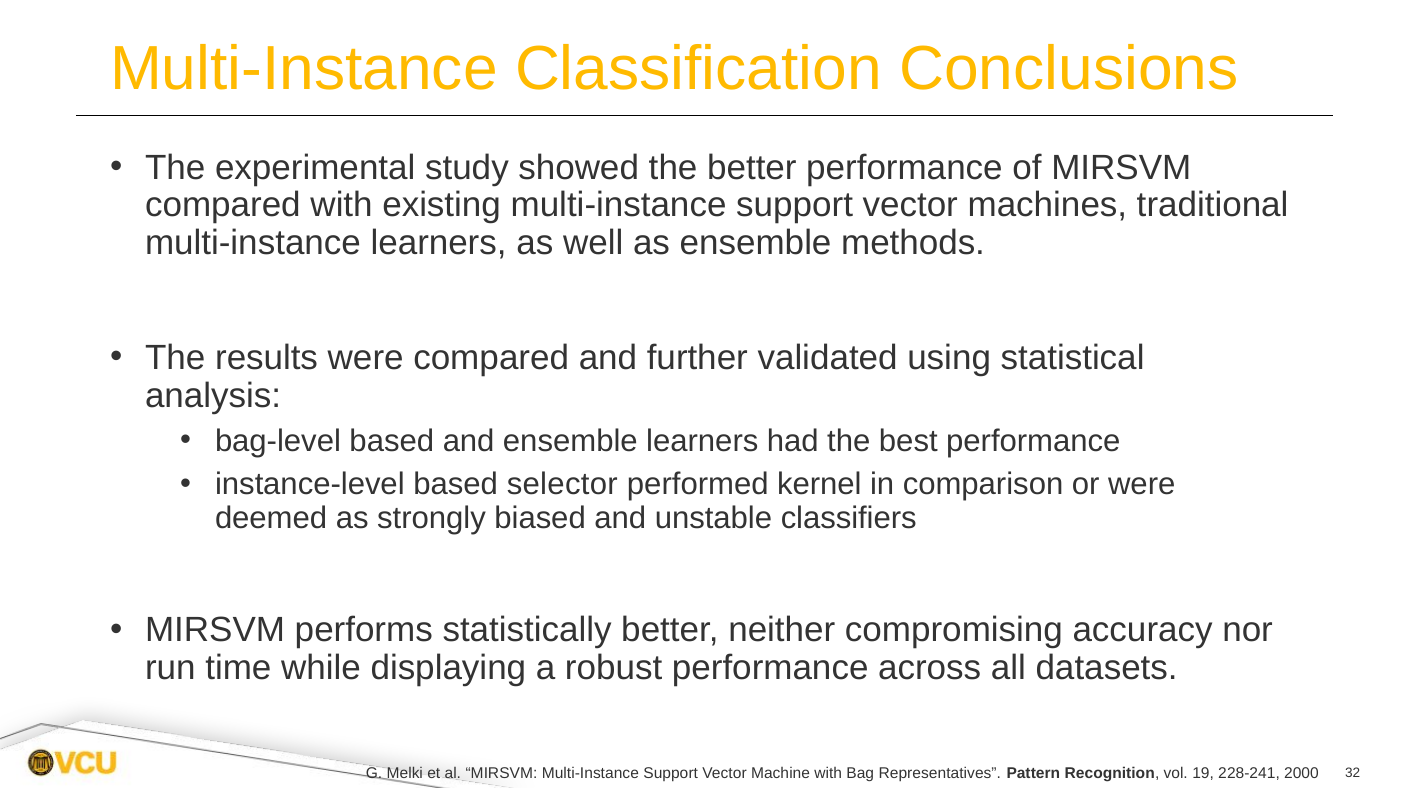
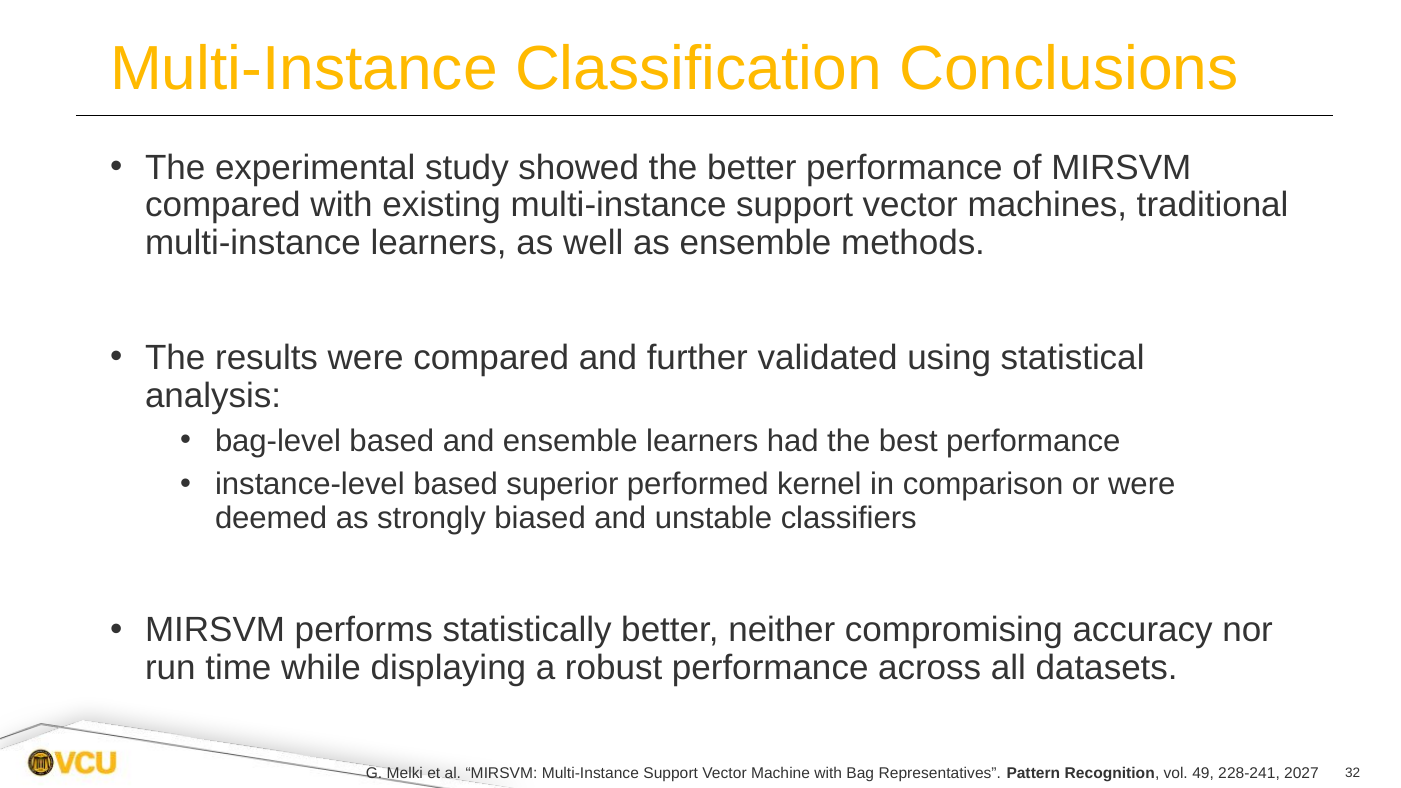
selector: selector -> superior (562, 484)
19: 19 -> 49 (1203, 773)
2000: 2000 -> 2027 (1301, 773)
